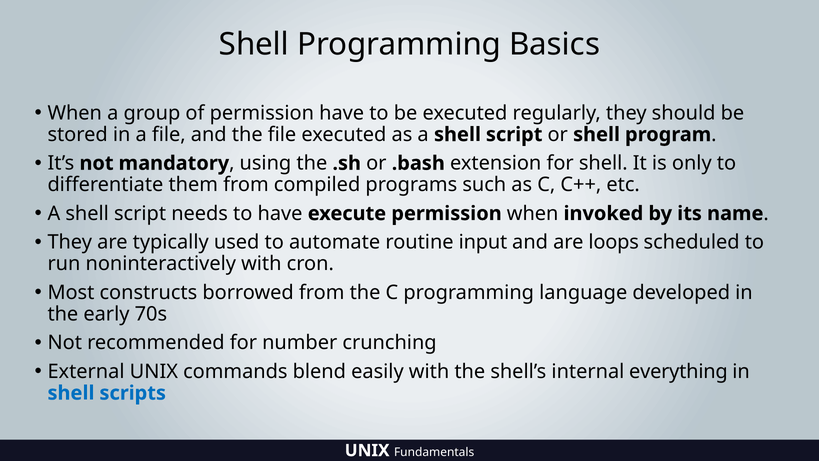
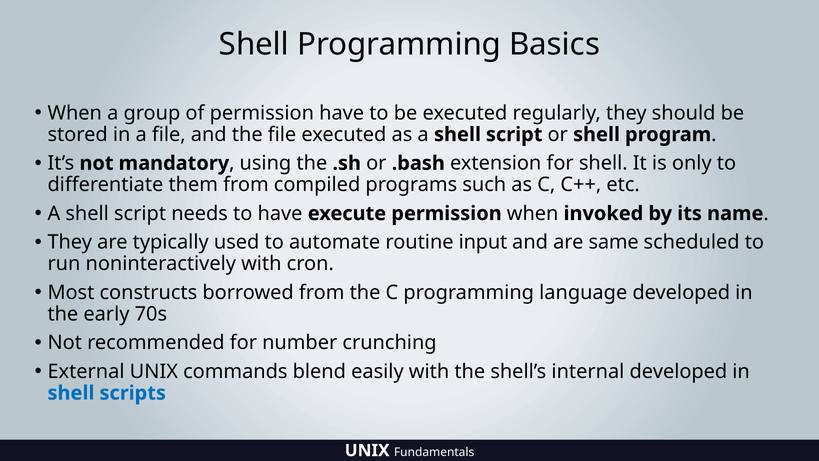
loops: loops -> same (614, 242)
internal everything: everything -> developed (678, 371)
